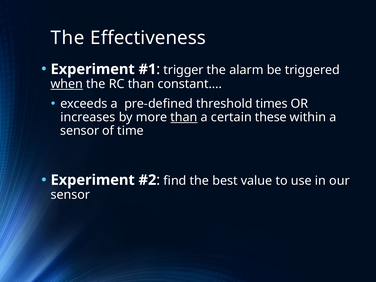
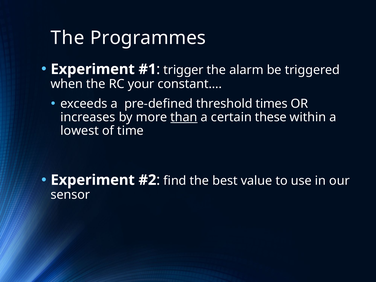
Effectiveness: Effectiveness -> Programmes (148, 38)
when underline: present -> none (67, 84)
RC than: than -> your (141, 84)
sensor: sensor -> lowest (80, 131)
